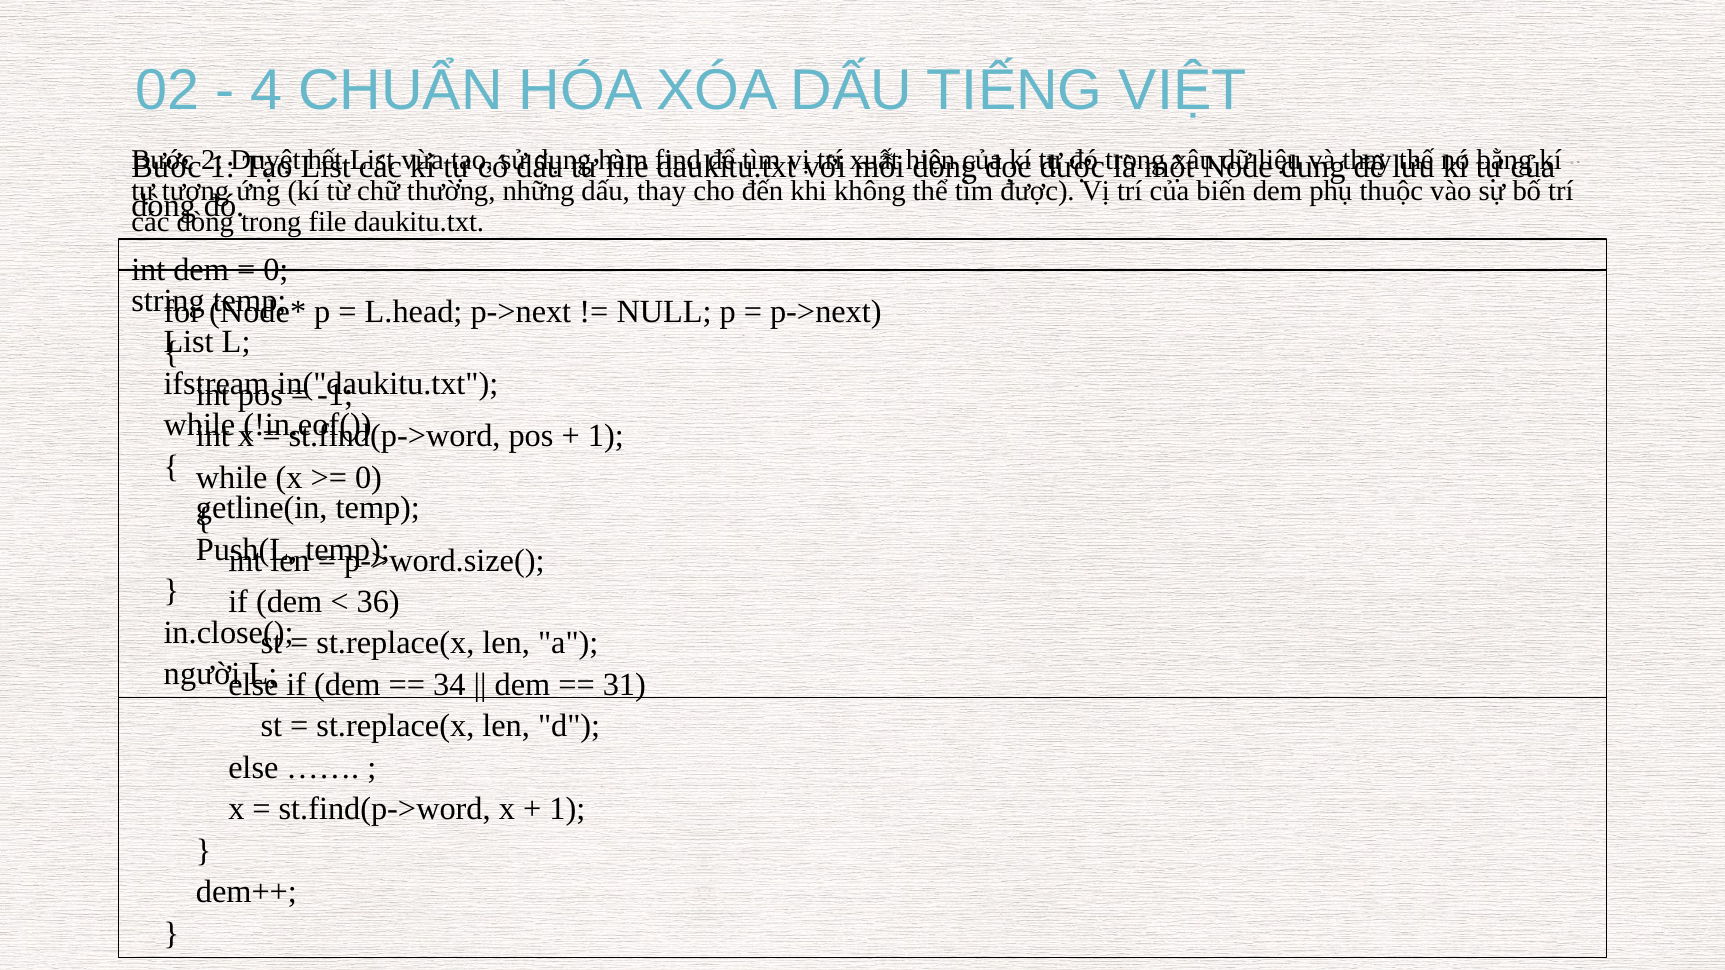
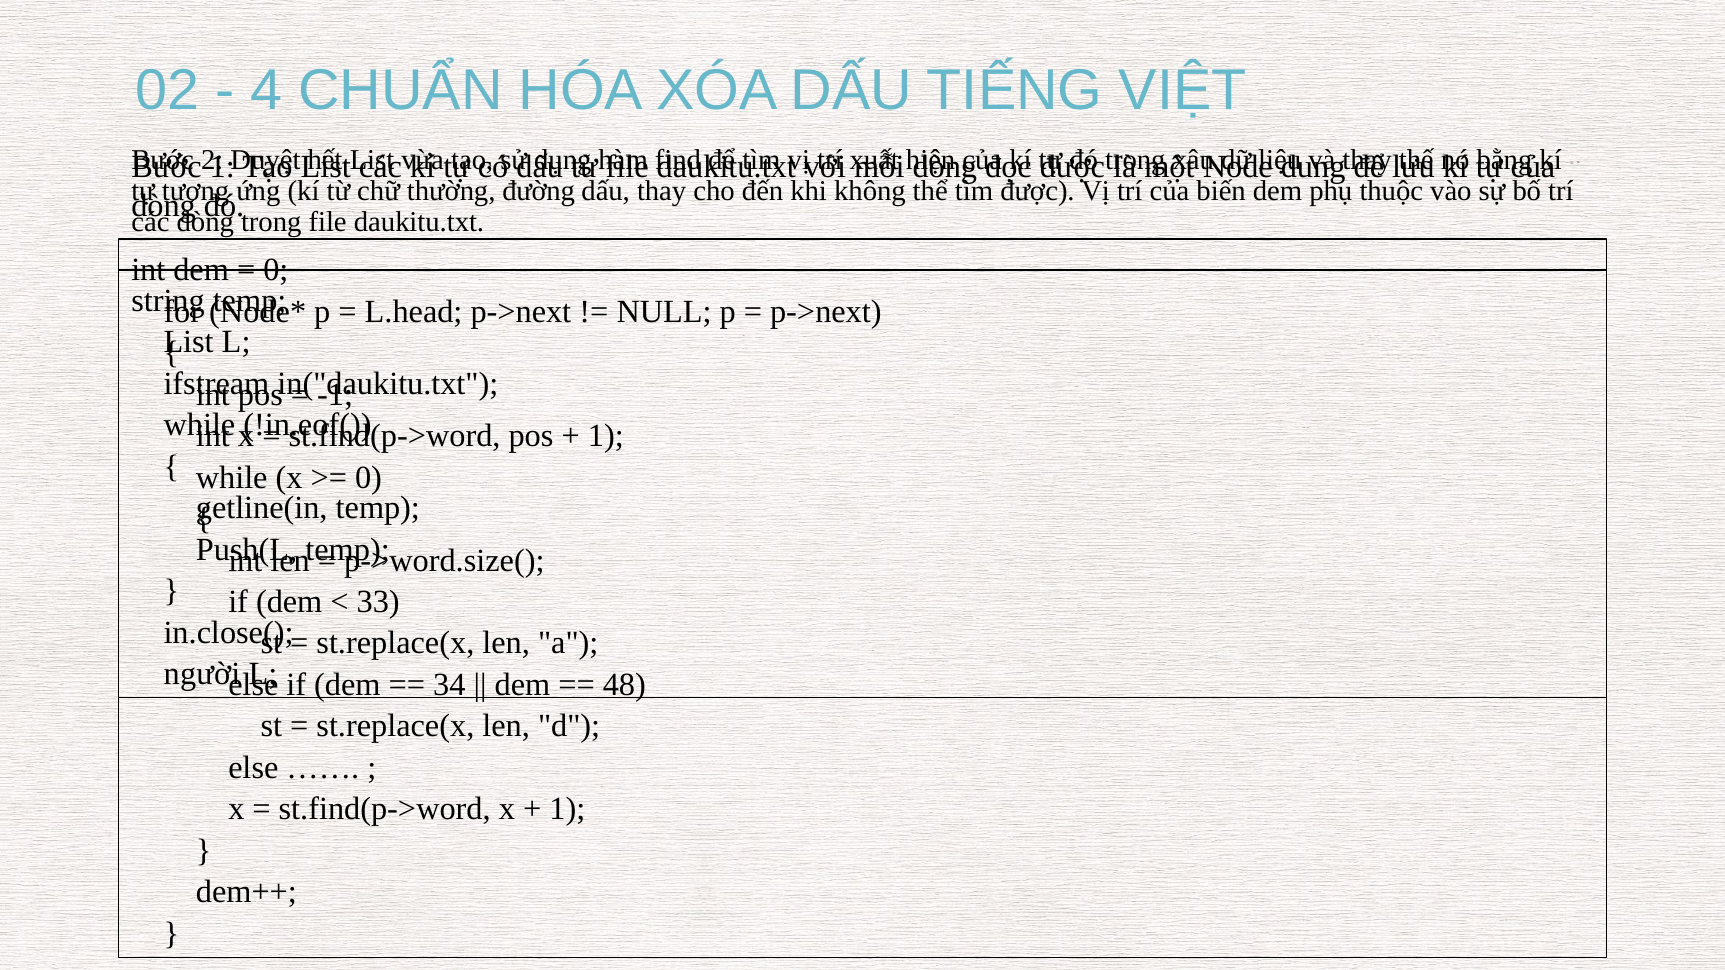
những: những -> đường (539, 192)
36: 36 -> 33 (378, 602)
31: 31 -> 48 (624, 685)
